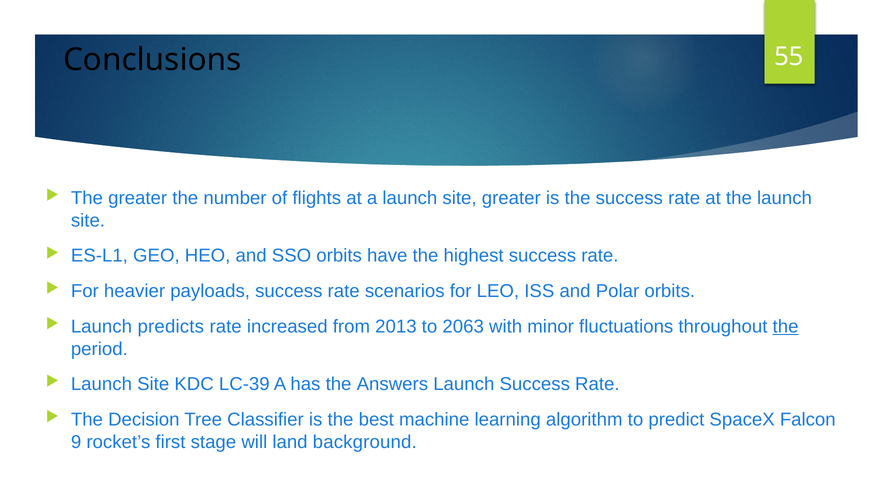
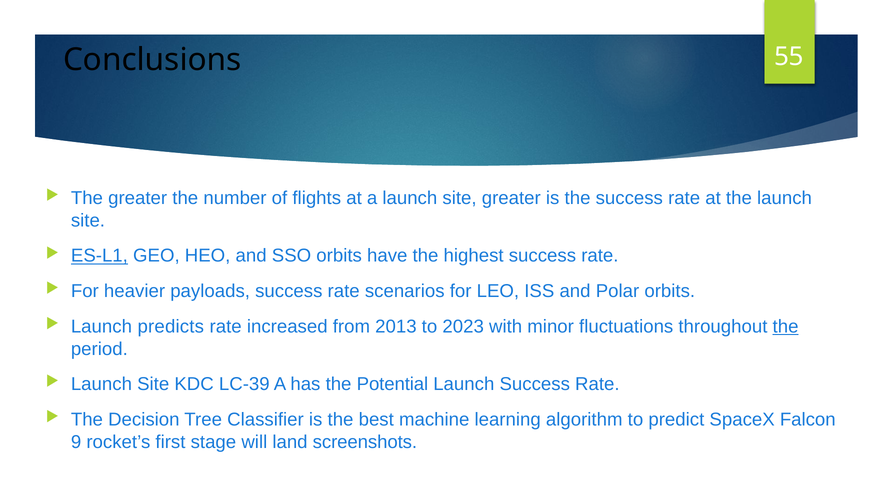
ES-L1 underline: none -> present (99, 256)
2063: 2063 -> 2023 (463, 327)
Answers: Answers -> Potential (392, 384)
background: background -> screenshots (365, 442)
